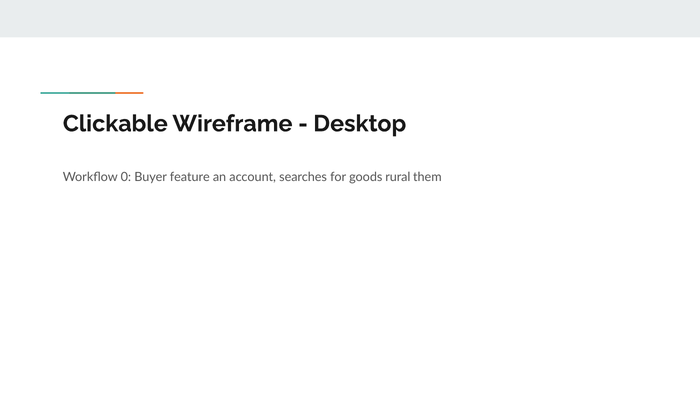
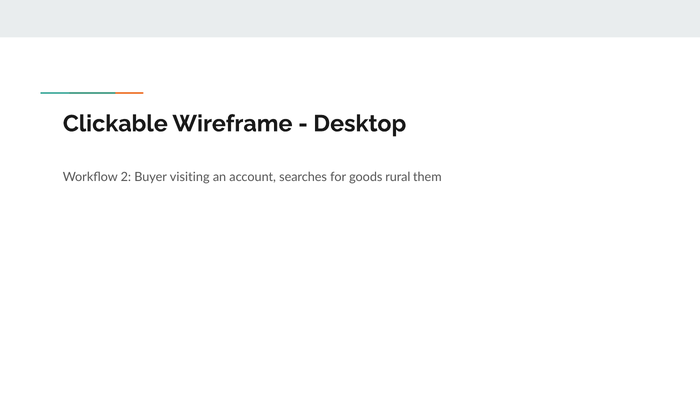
0: 0 -> 2 (126, 177)
feature: feature -> visiting (190, 177)
